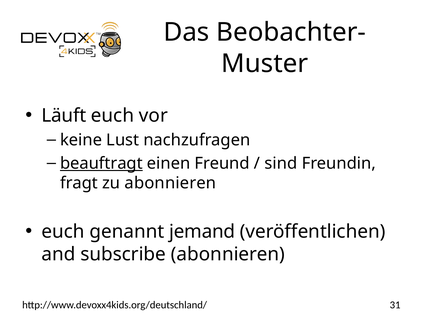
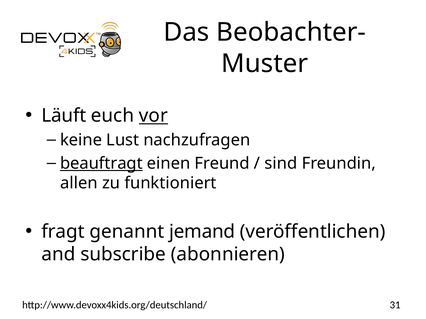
vor underline: none -> present (153, 116)
fragt: fragt -> allen (79, 183)
zu abonnieren: abonnieren -> funktioniert (170, 183)
euch: euch -> fragt (63, 232)
